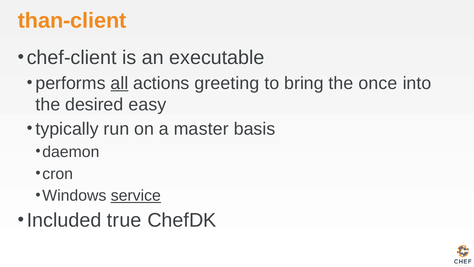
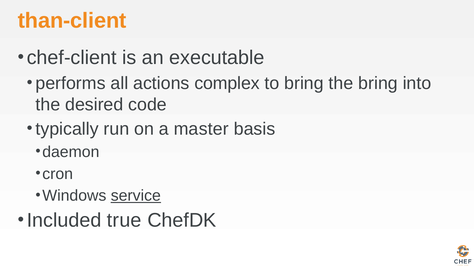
all underline: present -> none (119, 83)
greeting: greeting -> complex (227, 83)
the once: once -> bring (378, 83)
easy: easy -> code (148, 104)
